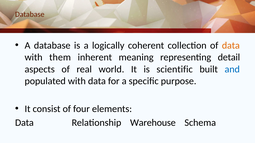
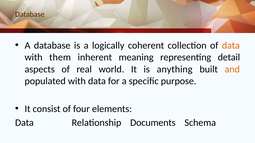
scientific: scientific -> anything (175, 69)
and colour: blue -> orange (232, 69)
Warehouse: Warehouse -> Documents (153, 123)
